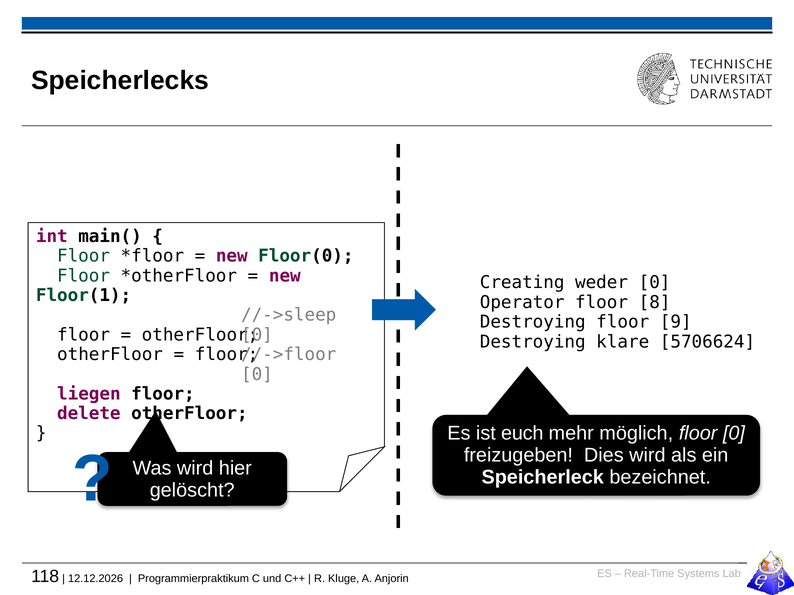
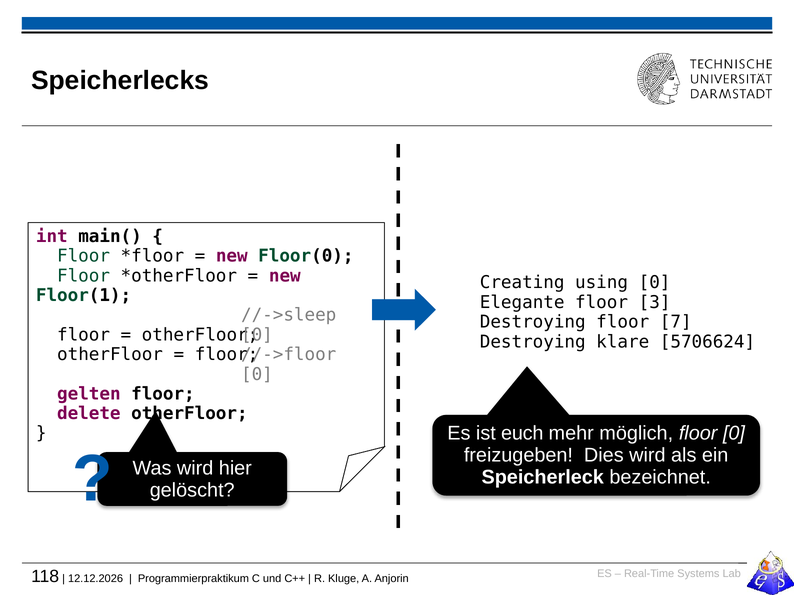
weder: weder -> using (602, 283)
Operator: Operator -> Elegante (522, 303)
8: 8 -> 3 (655, 303)
9: 9 -> 7 (676, 322)
liegen: liegen -> gelten (89, 394)
